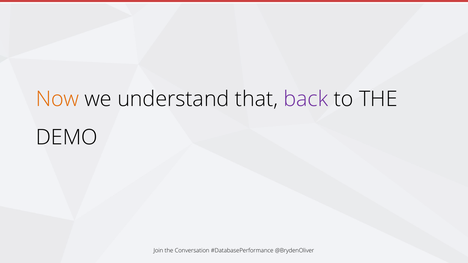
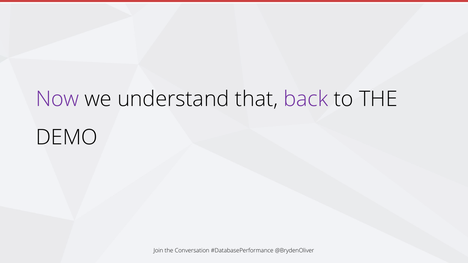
Now colour: orange -> purple (57, 99)
